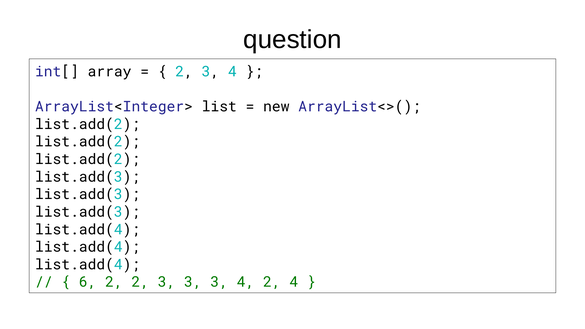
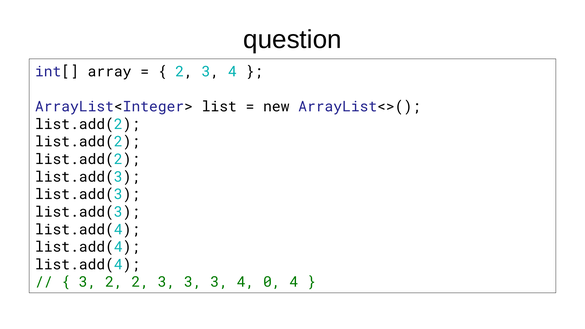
6: 6 -> 3 (88, 282)
4 2: 2 -> 0 (272, 282)
